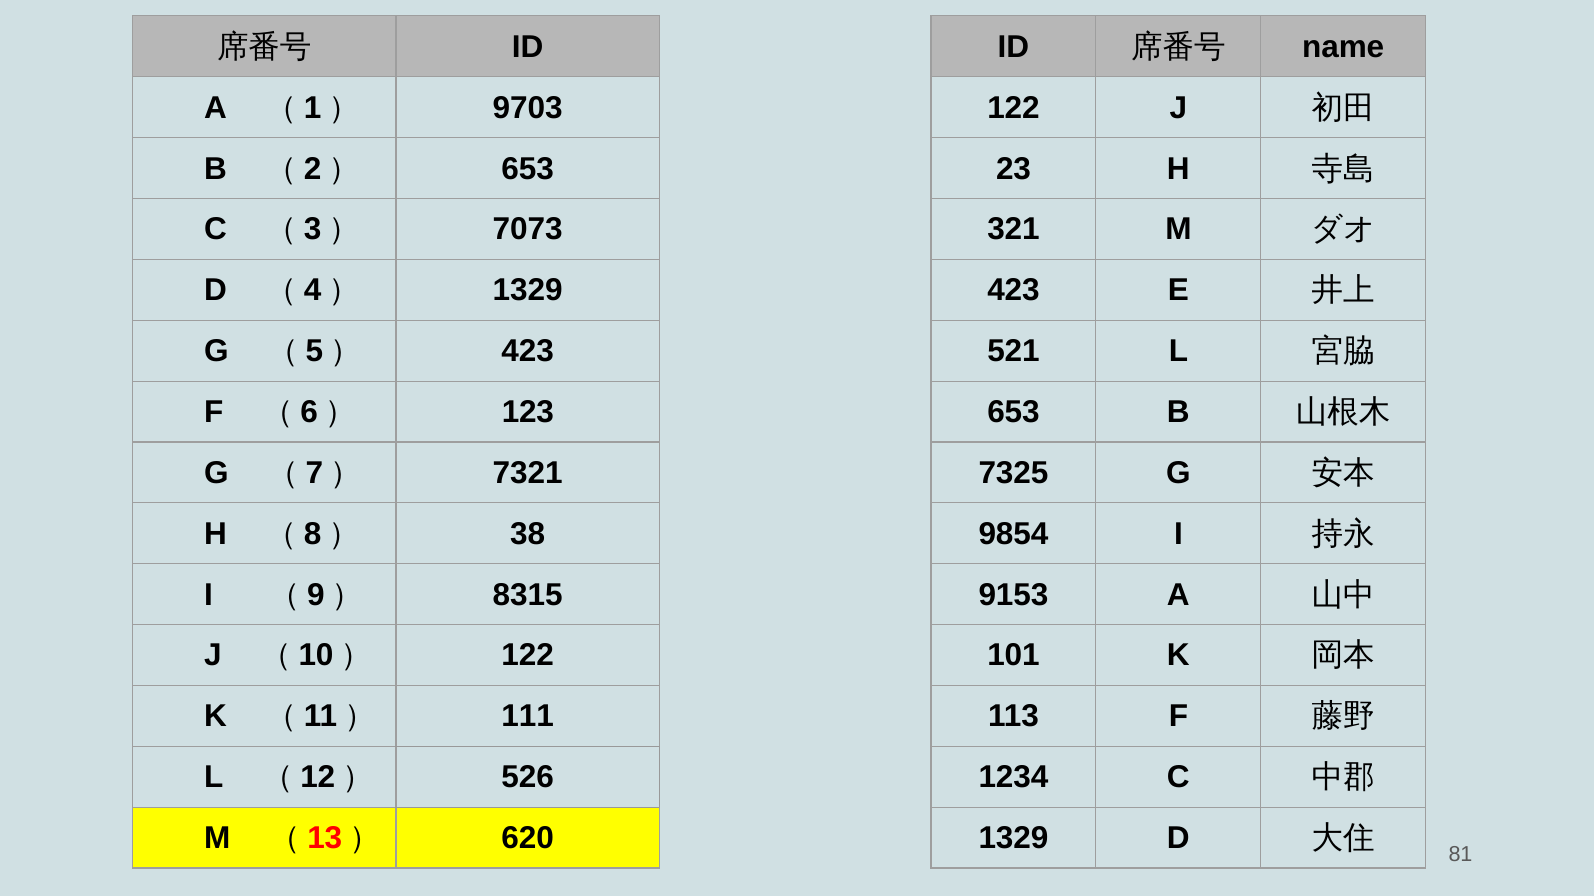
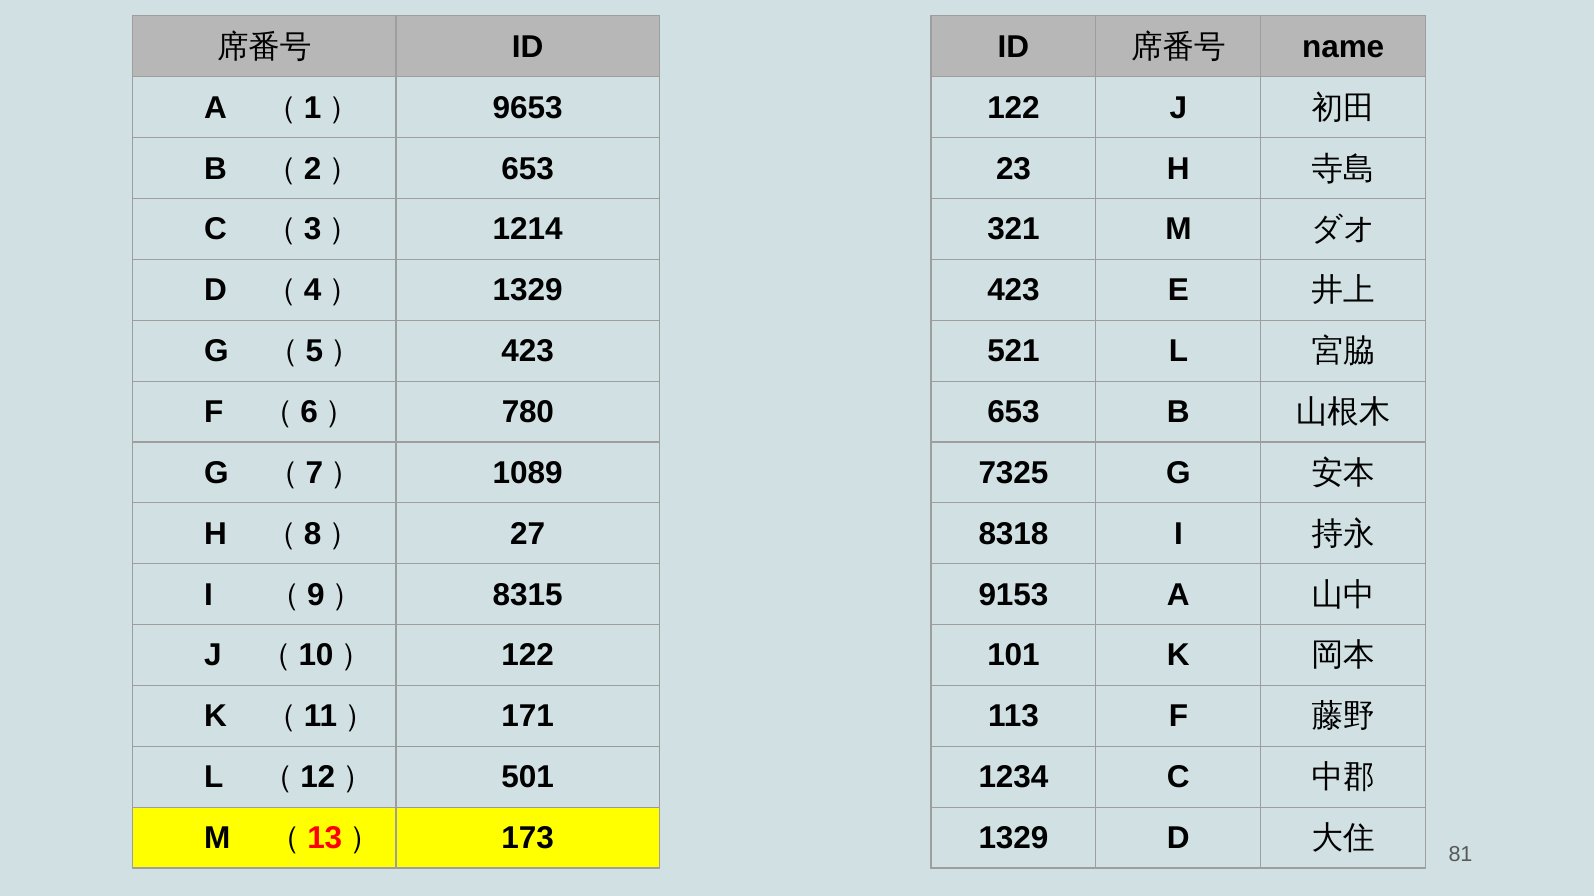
9703: 9703 -> 9653 (528, 108)
7073: 7073 -> 1214 (528, 230)
123: 123 -> 780 (528, 412)
7321: 7321 -> 1089 (528, 473)
38: 38 -> 27 (528, 534)
9854: 9854 -> 8318 (1013, 534)
111: 111 -> 171 (528, 717)
526: 526 -> 501 (528, 778)
620: 620 -> 173 (528, 839)
